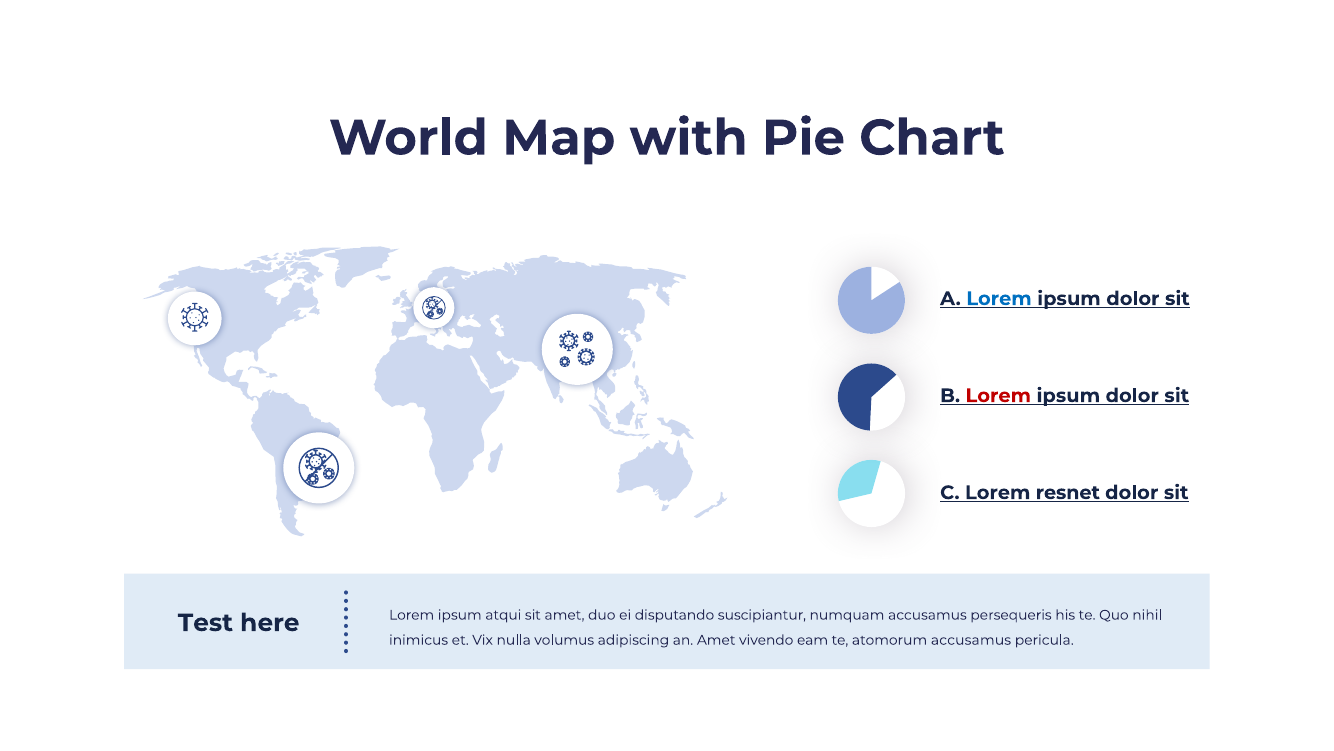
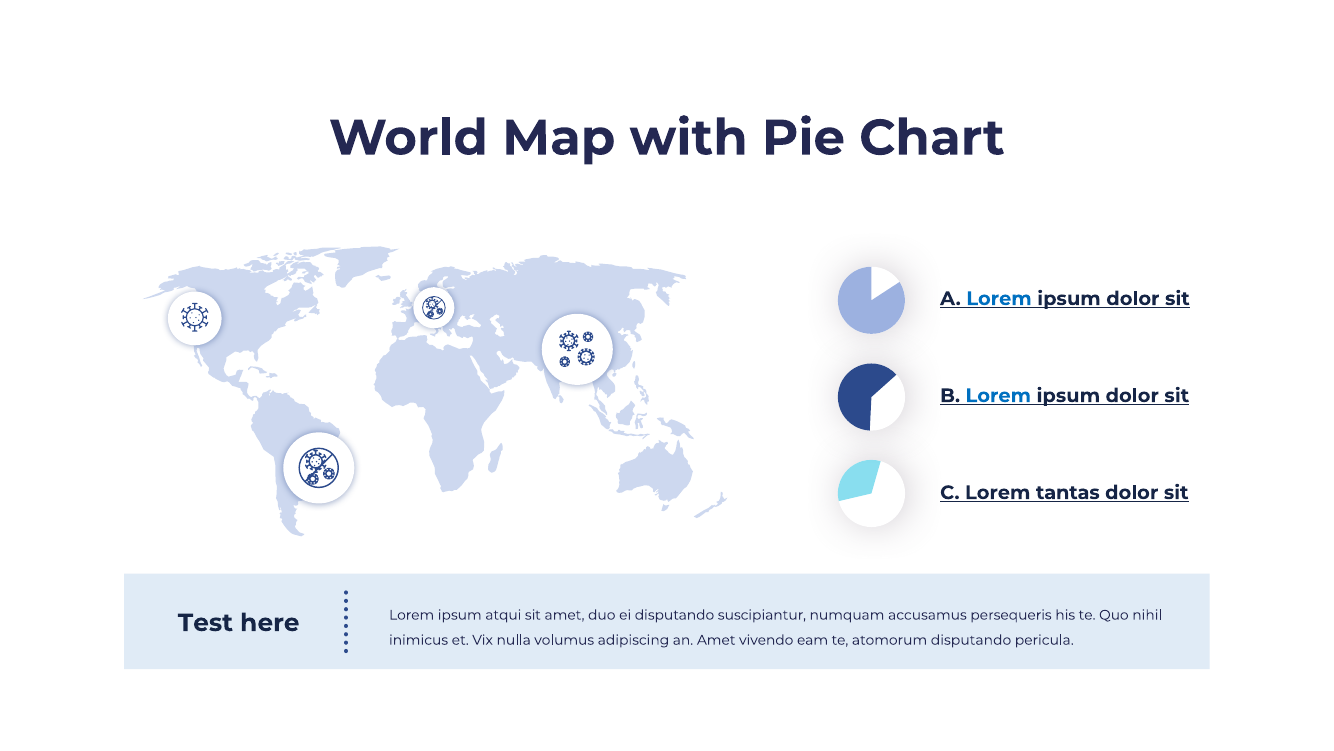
Lorem colour: red -> blue (998, 395)
resnet: resnet -> tantas (1068, 492)
atomorum accusamus: accusamus -> disputando (971, 640)
